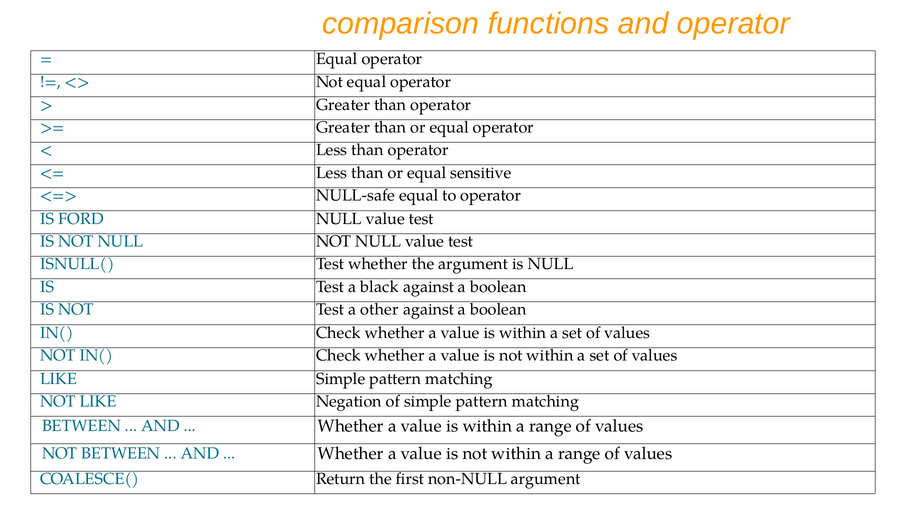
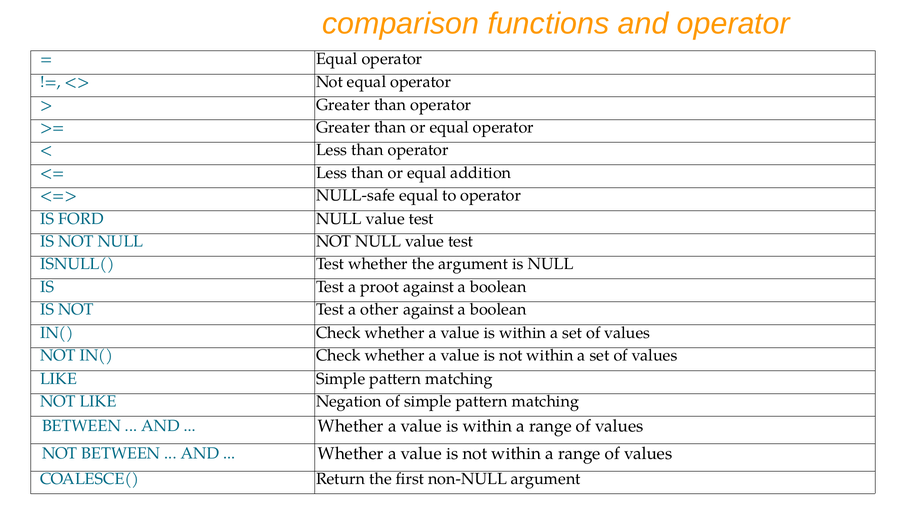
sensitive: sensitive -> addition (481, 173)
black: black -> proot (380, 287)
